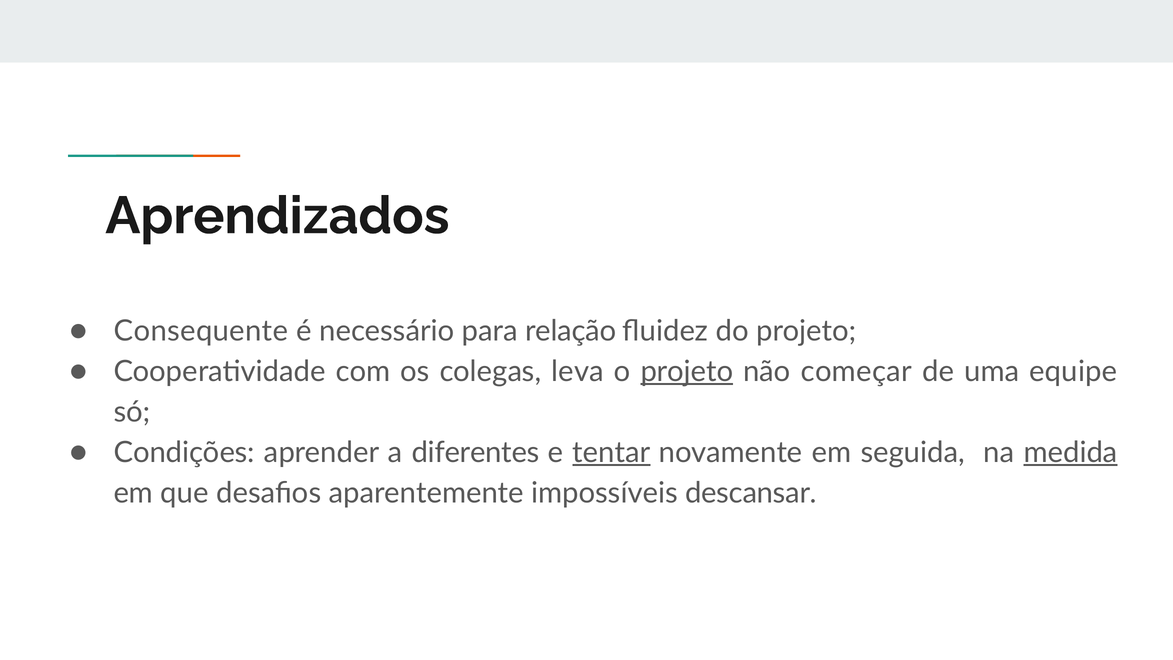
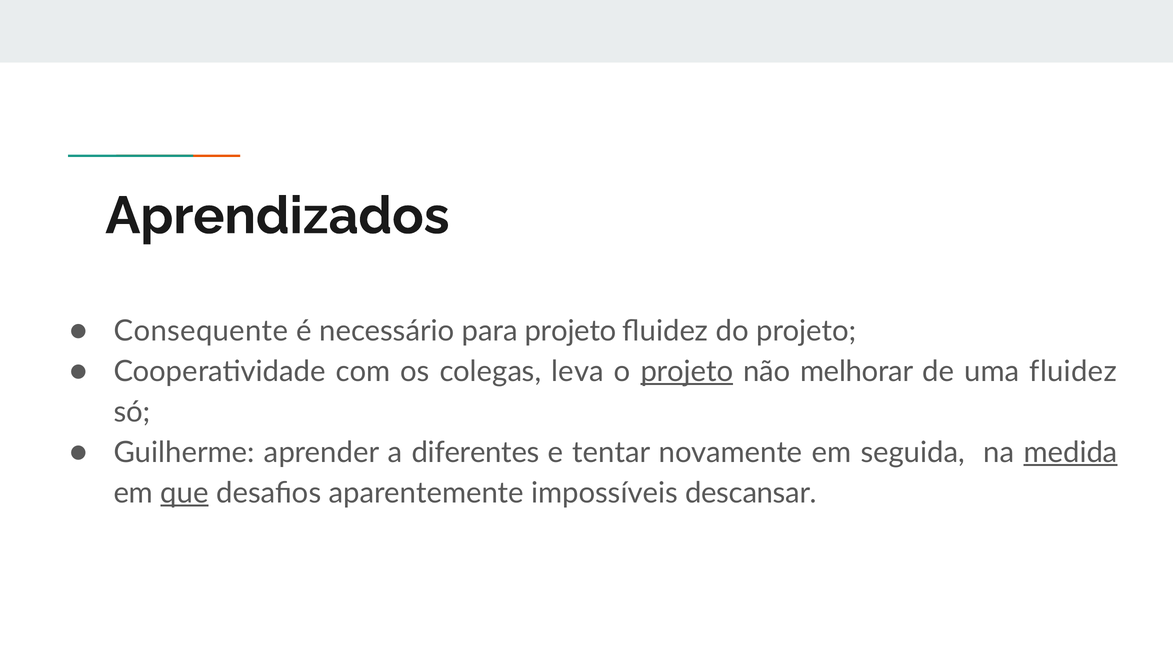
para relação: relação -> projeto (571, 331)
começar: começar -> melhorar (857, 371)
uma equipe: equipe -> fluidez (1073, 371)
Condições: Condições -> Guilherme (184, 452)
tentar underline: present -> none (611, 452)
que underline: none -> present (185, 493)
